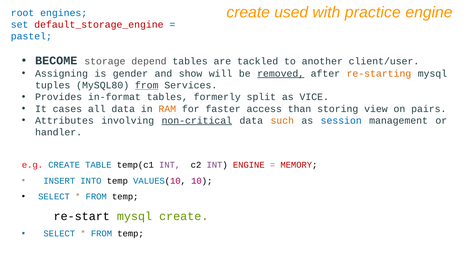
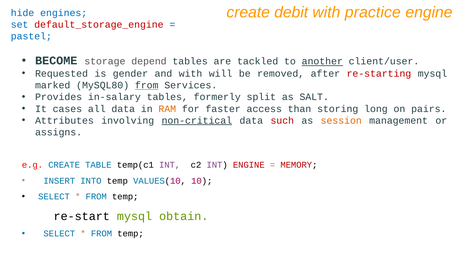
used: used -> debit (291, 12)
root: root -> hide (23, 13)
another underline: none -> present (322, 61)
Assigning: Assigning -> Requested (62, 74)
and show: show -> with (191, 74)
removed underline: present -> none (281, 74)
re-starting colour: orange -> red (379, 74)
tuples: tuples -> marked (53, 85)
in-format: in-format -> in-salary (114, 97)
VICE: VICE -> SALT (314, 97)
view: view -> long (376, 109)
such colour: orange -> red (282, 120)
session colour: blue -> orange (341, 120)
handler: handler -> assigns (59, 132)
mysql create: create -> obtain (184, 216)
